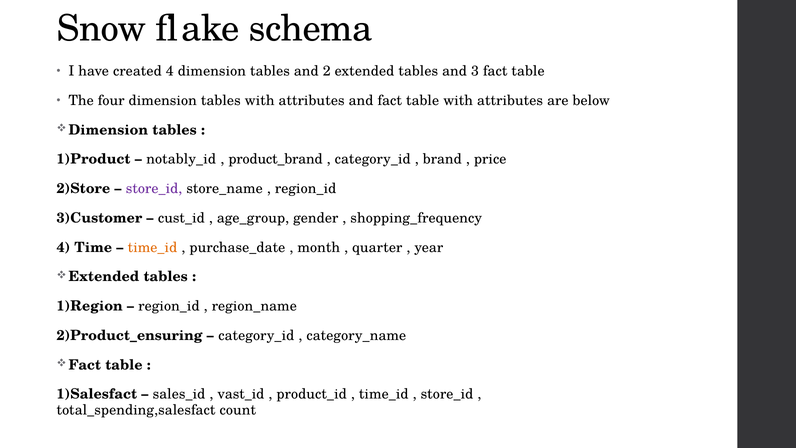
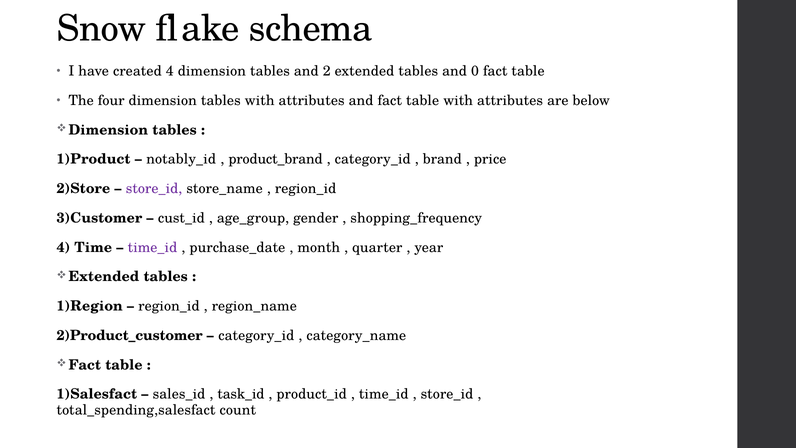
3: 3 -> 0 (475, 71)
time_id colour: orange -> purple (152, 247)
2)Product_ensuring: 2)Product_ensuring -> 2)Product_customer (130, 335)
vast_id: vast_id -> task_id (241, 394)
